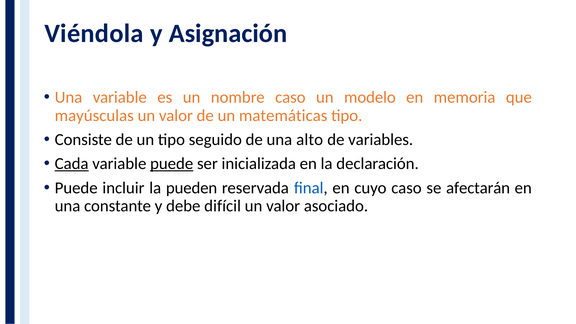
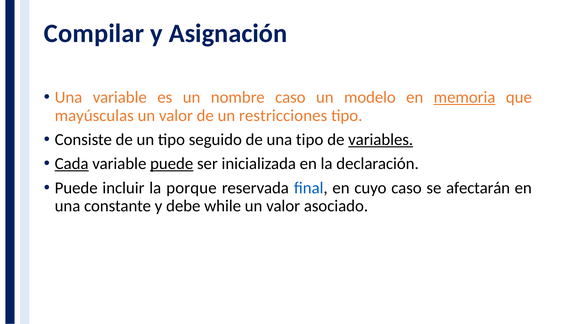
Viéndola: Viéndola -> Compilar (94, 34)
memoria underline: none -> present (465, 97)
matemáticas: matemáticas -> restricciones (283, 115)
una alto: alto -> tipo (310, 140)
variables underline: none -> present (381, 140)
pueden: pueden -> porque (191, 188)
difícil: difícil -> while (223, 206)
